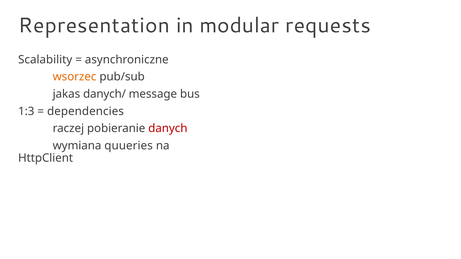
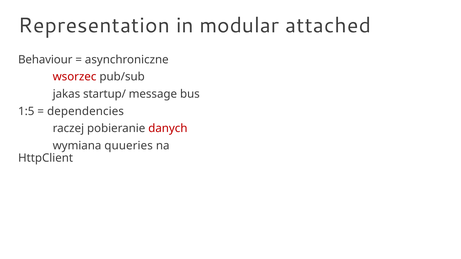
requests: requests -> attached (328, 26)
Scalability: Scalability -> Behaviour (45, 60)
wsorzec colour: orange -> red (75, 77)
danych/: danych/ -> startup/ (105, 94)
1:3: 1:3 -> 1:5 (26, 111)
